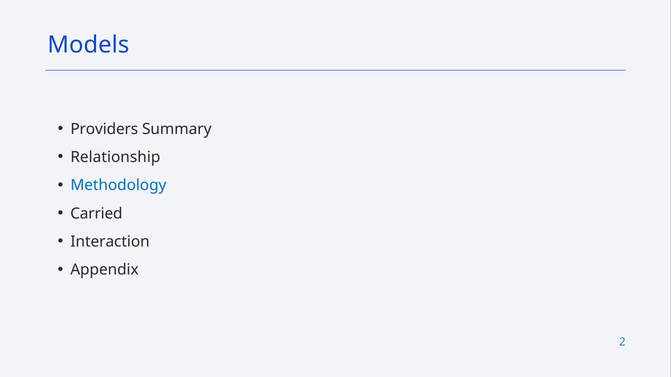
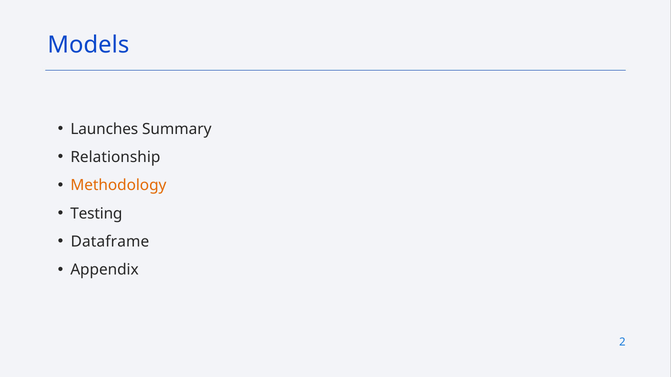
Providers: Providers -> Launches (104, 129)
Methodology colour: blue -> orange (118, 186)
Carried: Carried -> Testing (96, 214)
Interaction: Interaction -> Dataframe (110, 242)
